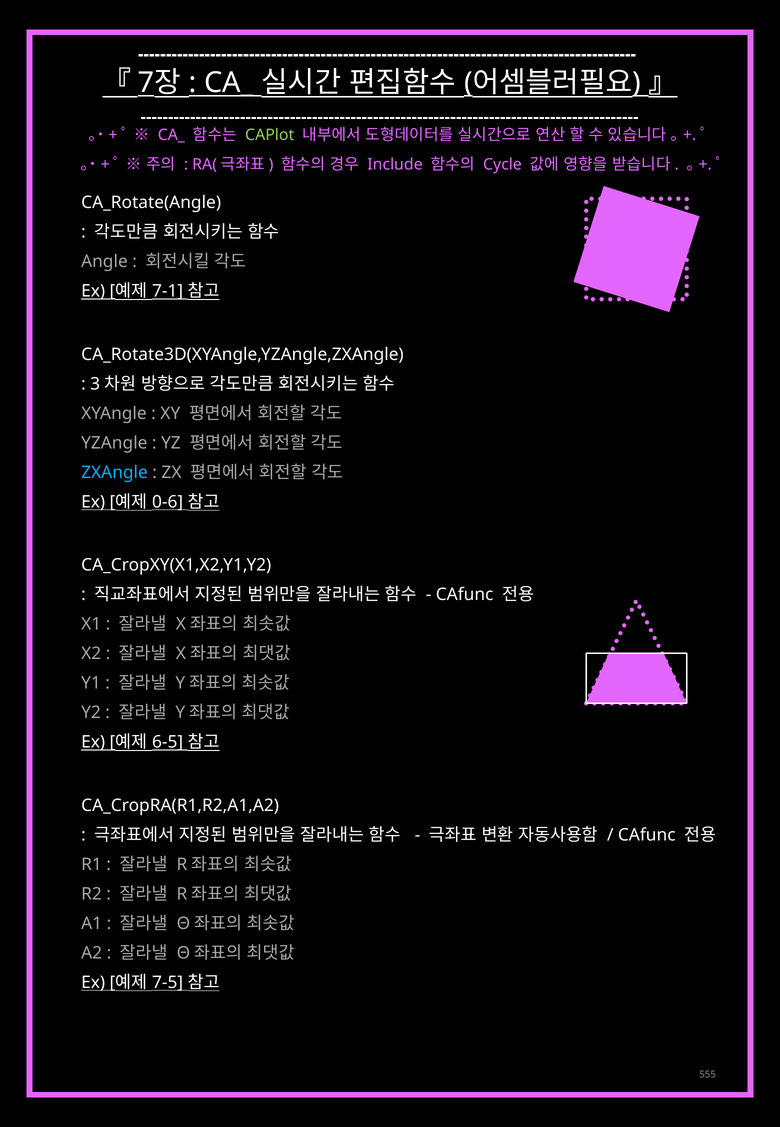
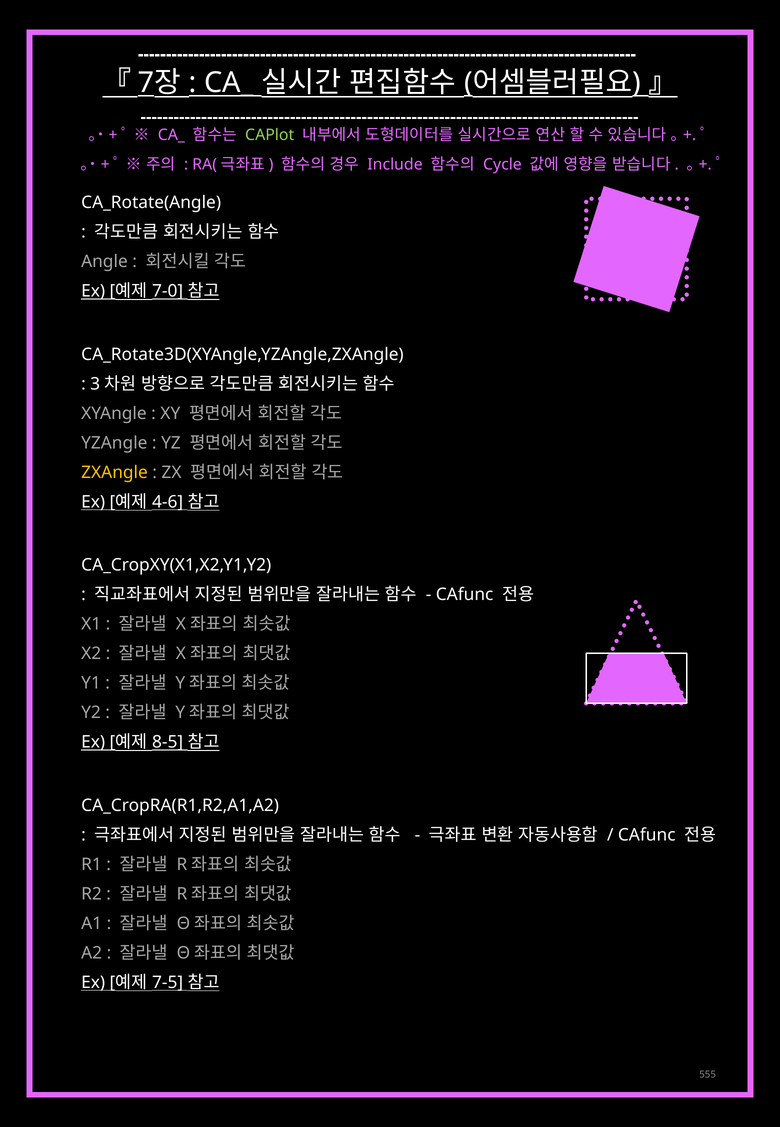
7-1: 7-1 -> 7-0 (168, 291)
ZXAngle colour: light blue -> yellow (115, 472)
0-6: 0-6 -> 4-6 (168, 502)
6-5: 6-5 -> 8-5 (168, 742)
